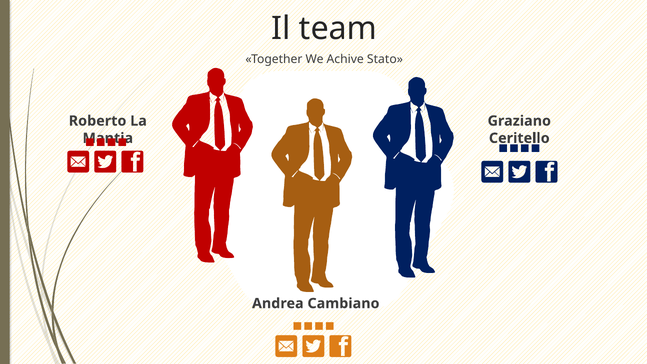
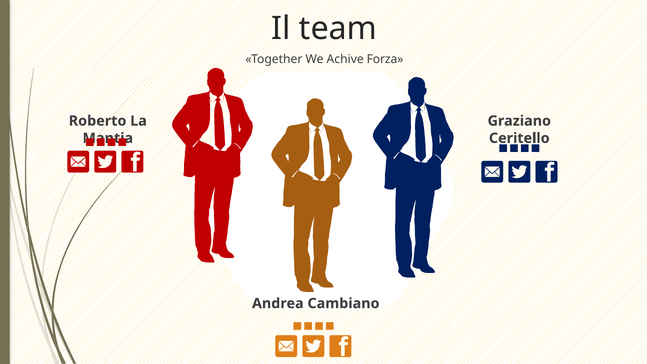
Stato: Stato -> Forza (385, 59)
